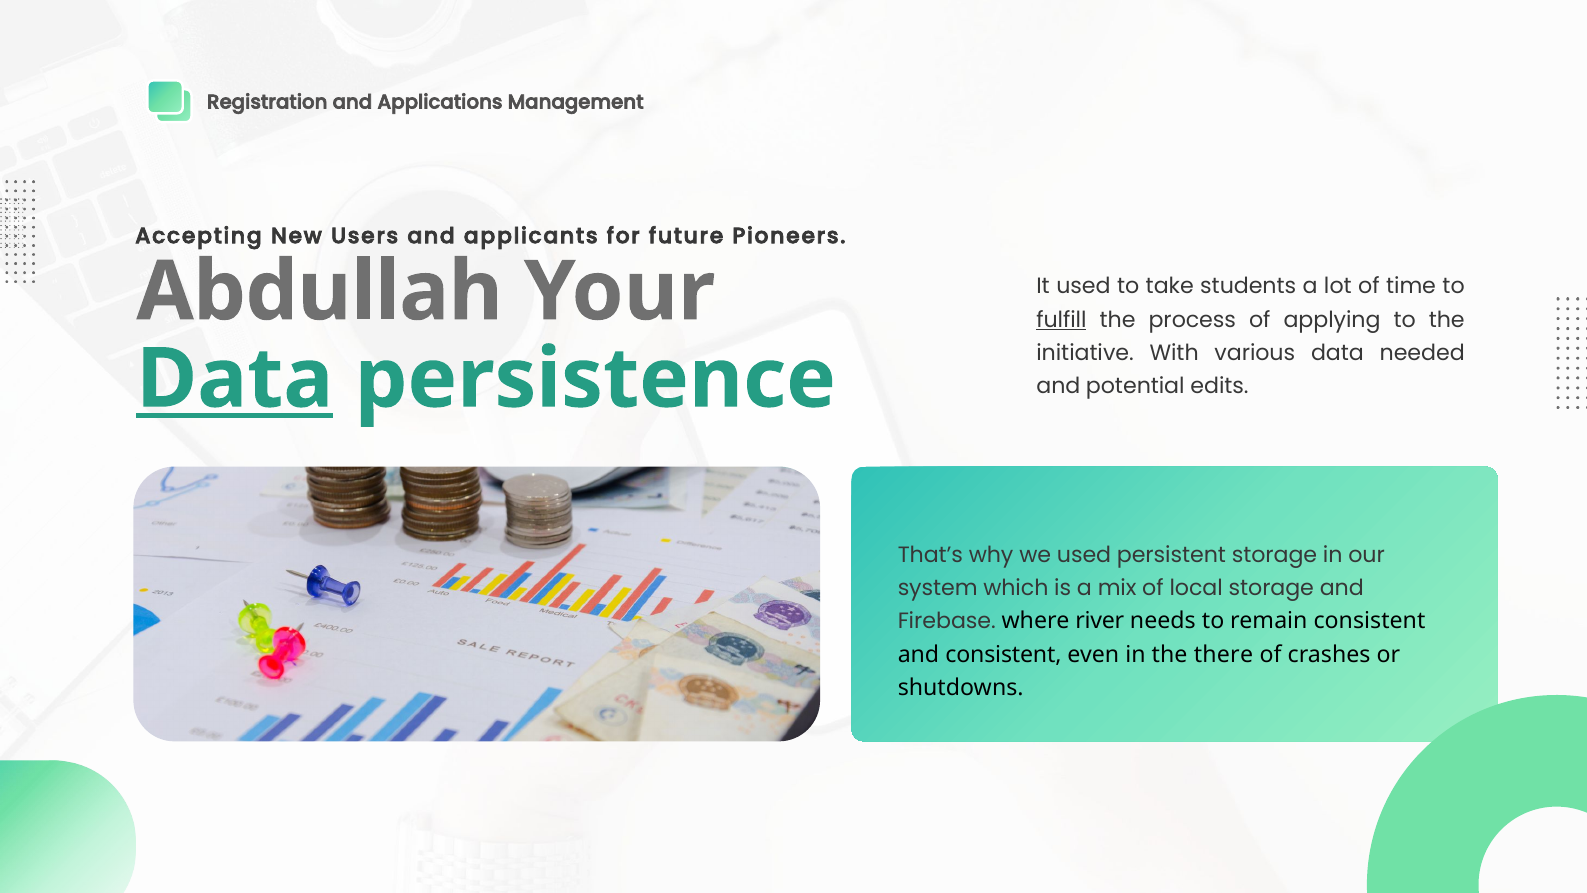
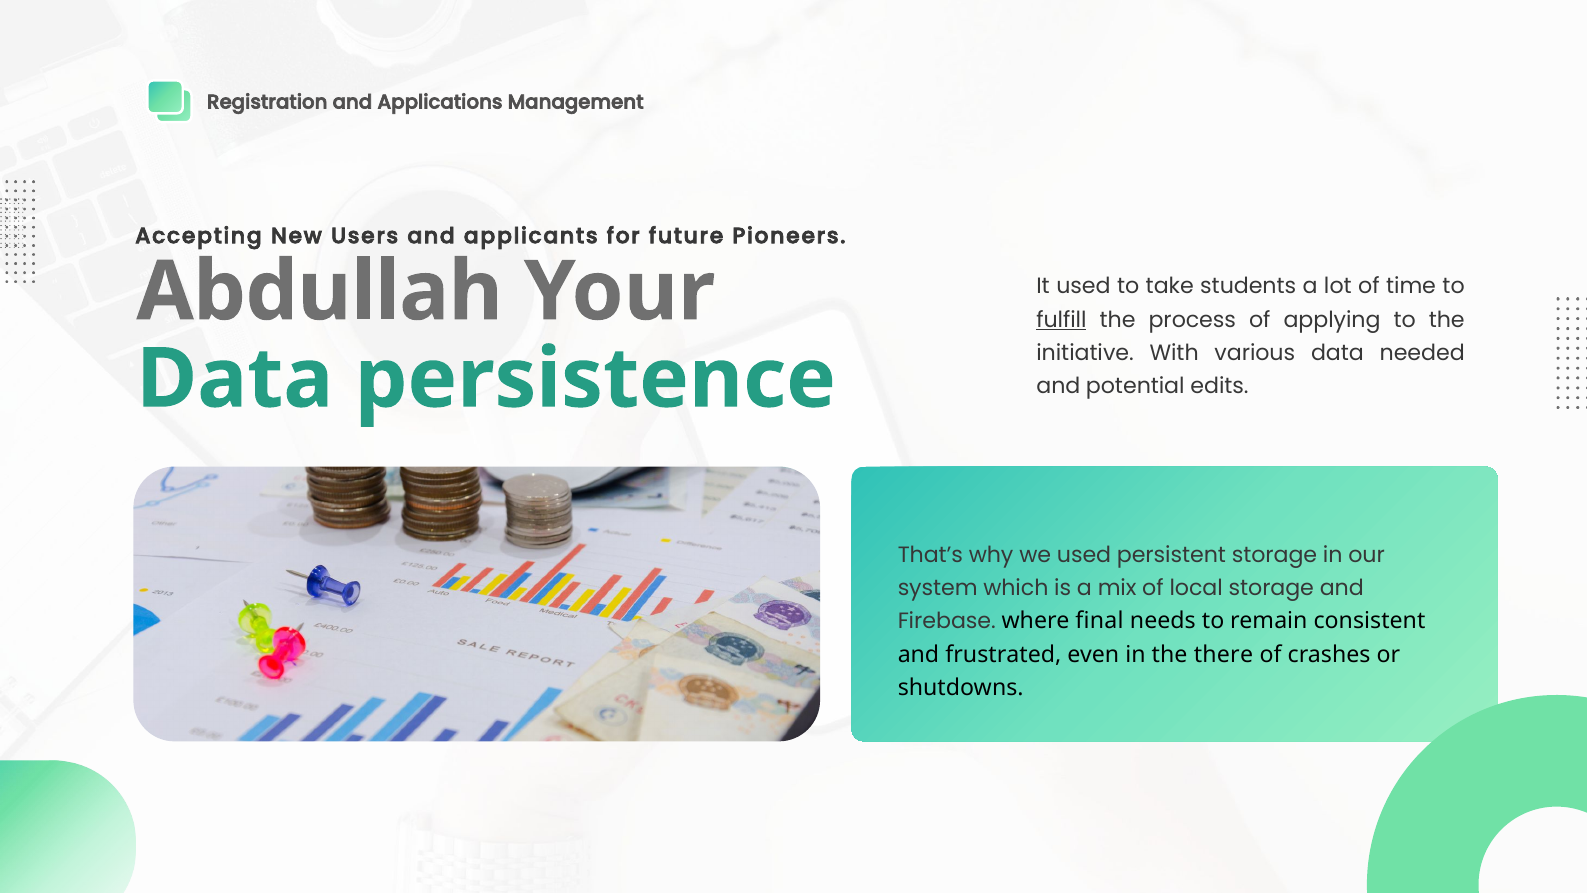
Data underline: present -> none (235, 379)
river: river -> final (1100, 621)
and consistent: consistent -> frustrated (1003, 654)
